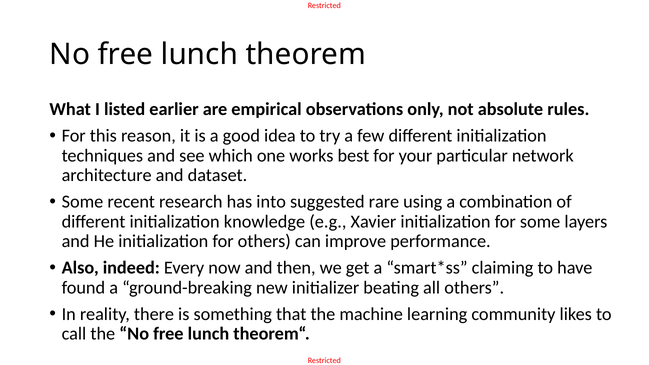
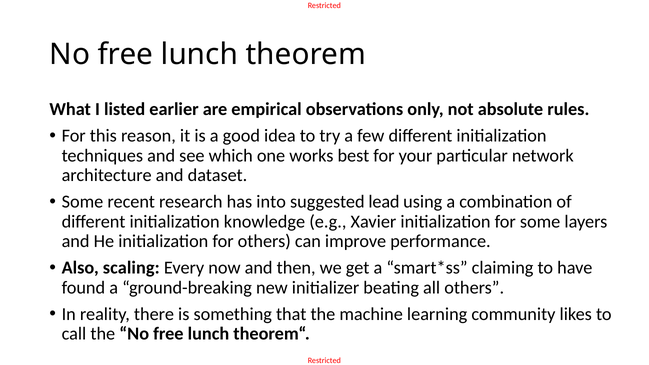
rare: rare -> lead (384, 202)
indeed: indeed -> scaling (131, 268)
